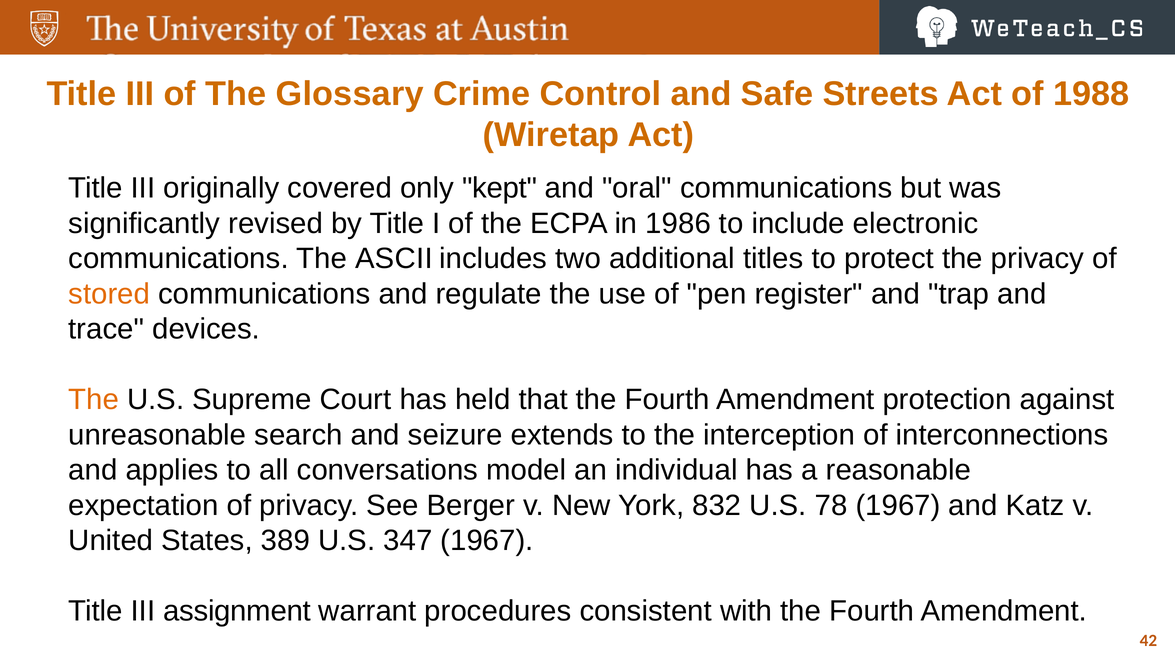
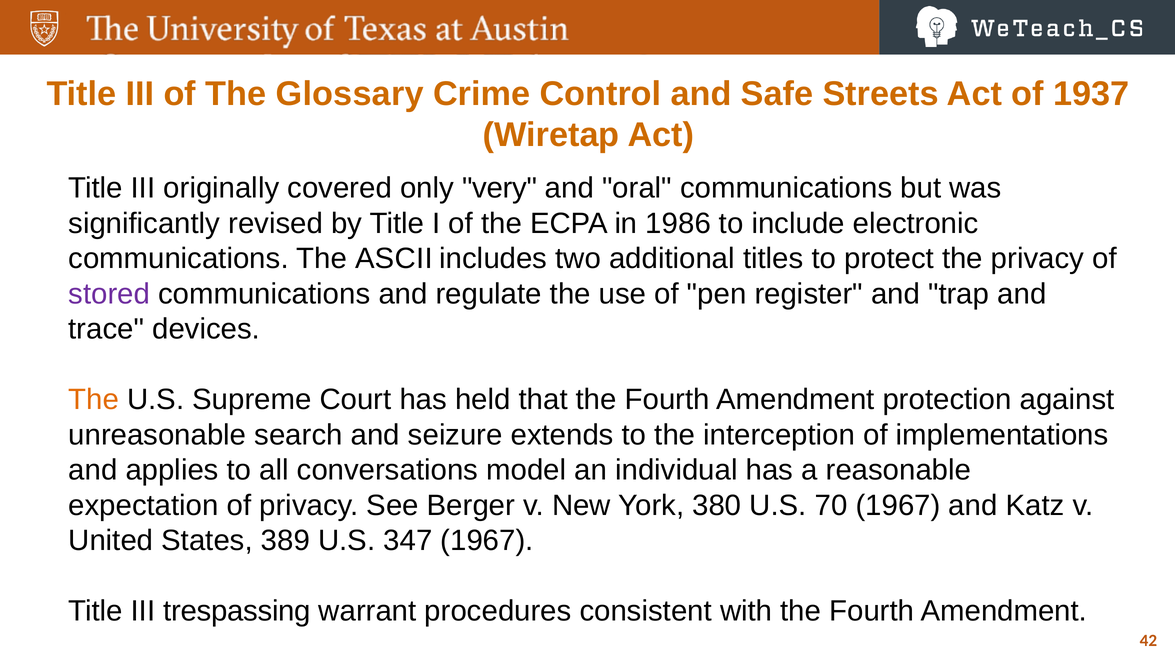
1988: 1988 -> 1937 (1091, 94)
kept: kept -> very (500, 188)
stored colour: orange -> purple (109, 294)
interconnections: interconnections -> implementations (1002, 435)
832: 832 -> 380 (717, 505)
78: 78 -> 70 (831, 505)
assignment: assignment -> trespassing (237, 611)
